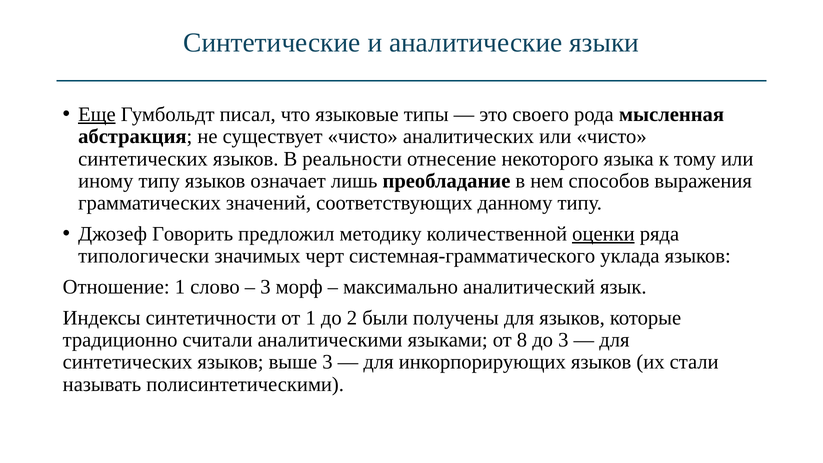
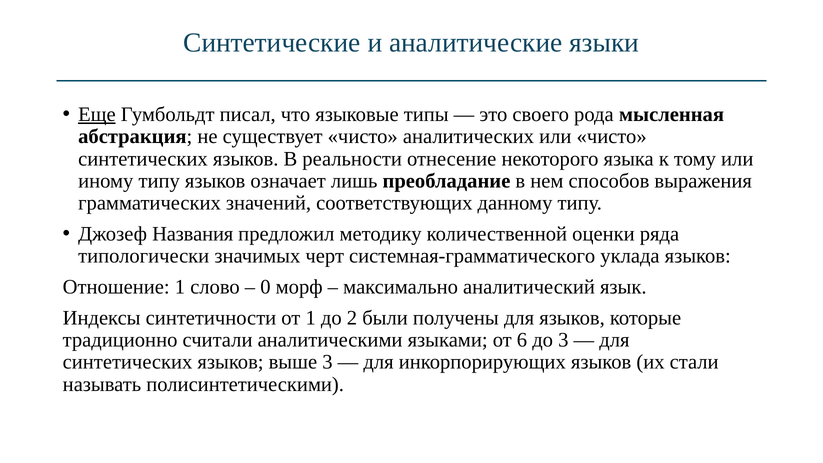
Говорить: Говорить -> Названия (193, 234)
оценки underline: present -> none (603, 234)
3: 3 -> 0 (265, 287)
8: 8 -> 6 (522, 340)
